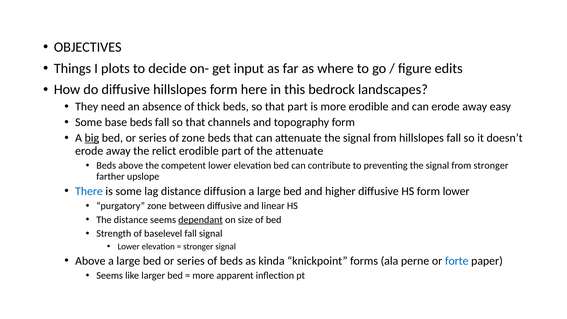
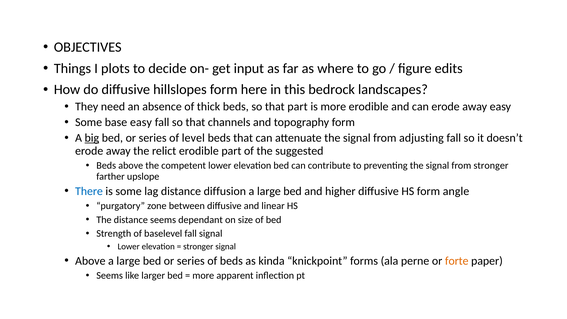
base beds: beds -> easy (141, 122)
of zone: zone -> level (193, 138)
from hillslopes: hillslopes -> adjusting (421, 138)
the attenuate: attenuate -> suggested (299, 151)
form lower: lower -> angle (456, 191)
dependant underline: present -> none (201, 220)
forte colour: blue -> orange (457, 261)
